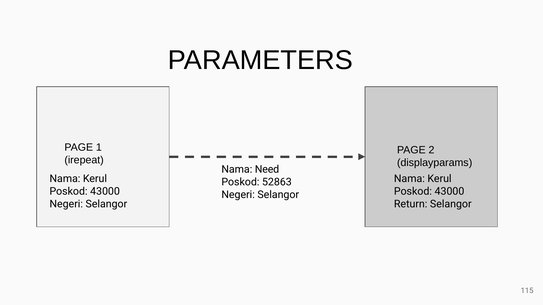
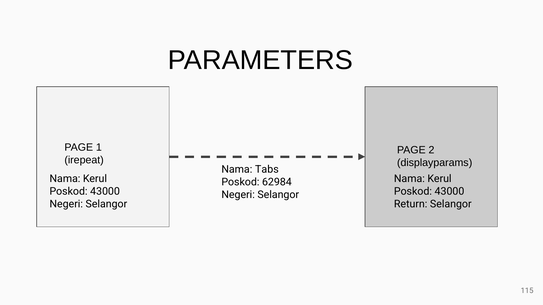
Need: Need -> Tabs (267, 169)
52863: 52863 -> 62984 (277, 182)
